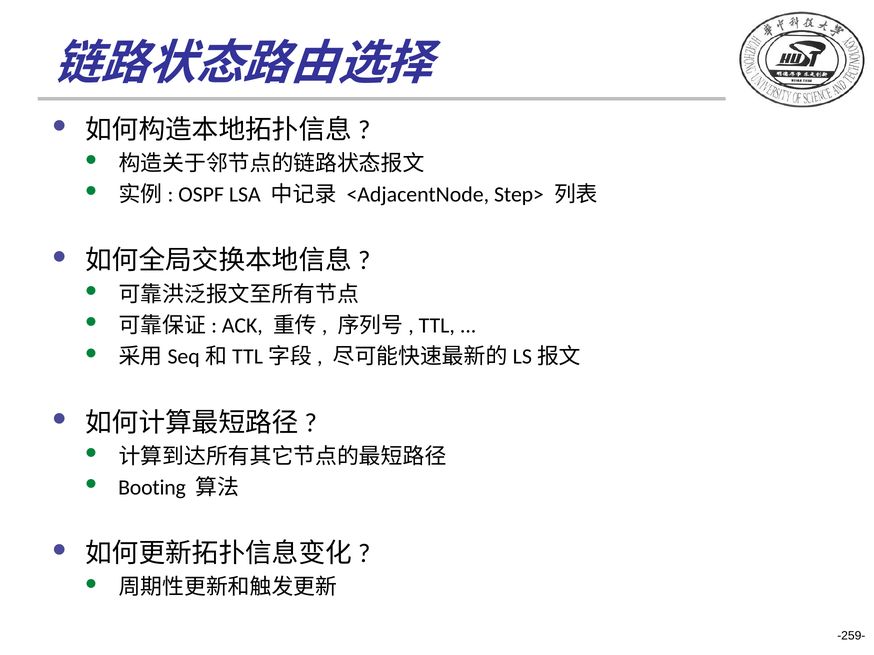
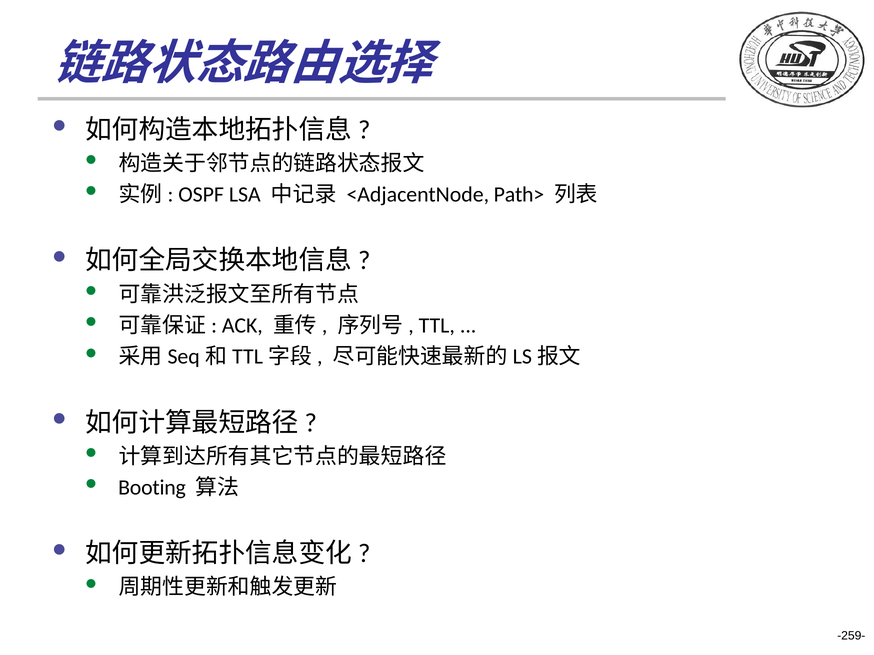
Step>: Step> -> Path> (519, 195)
